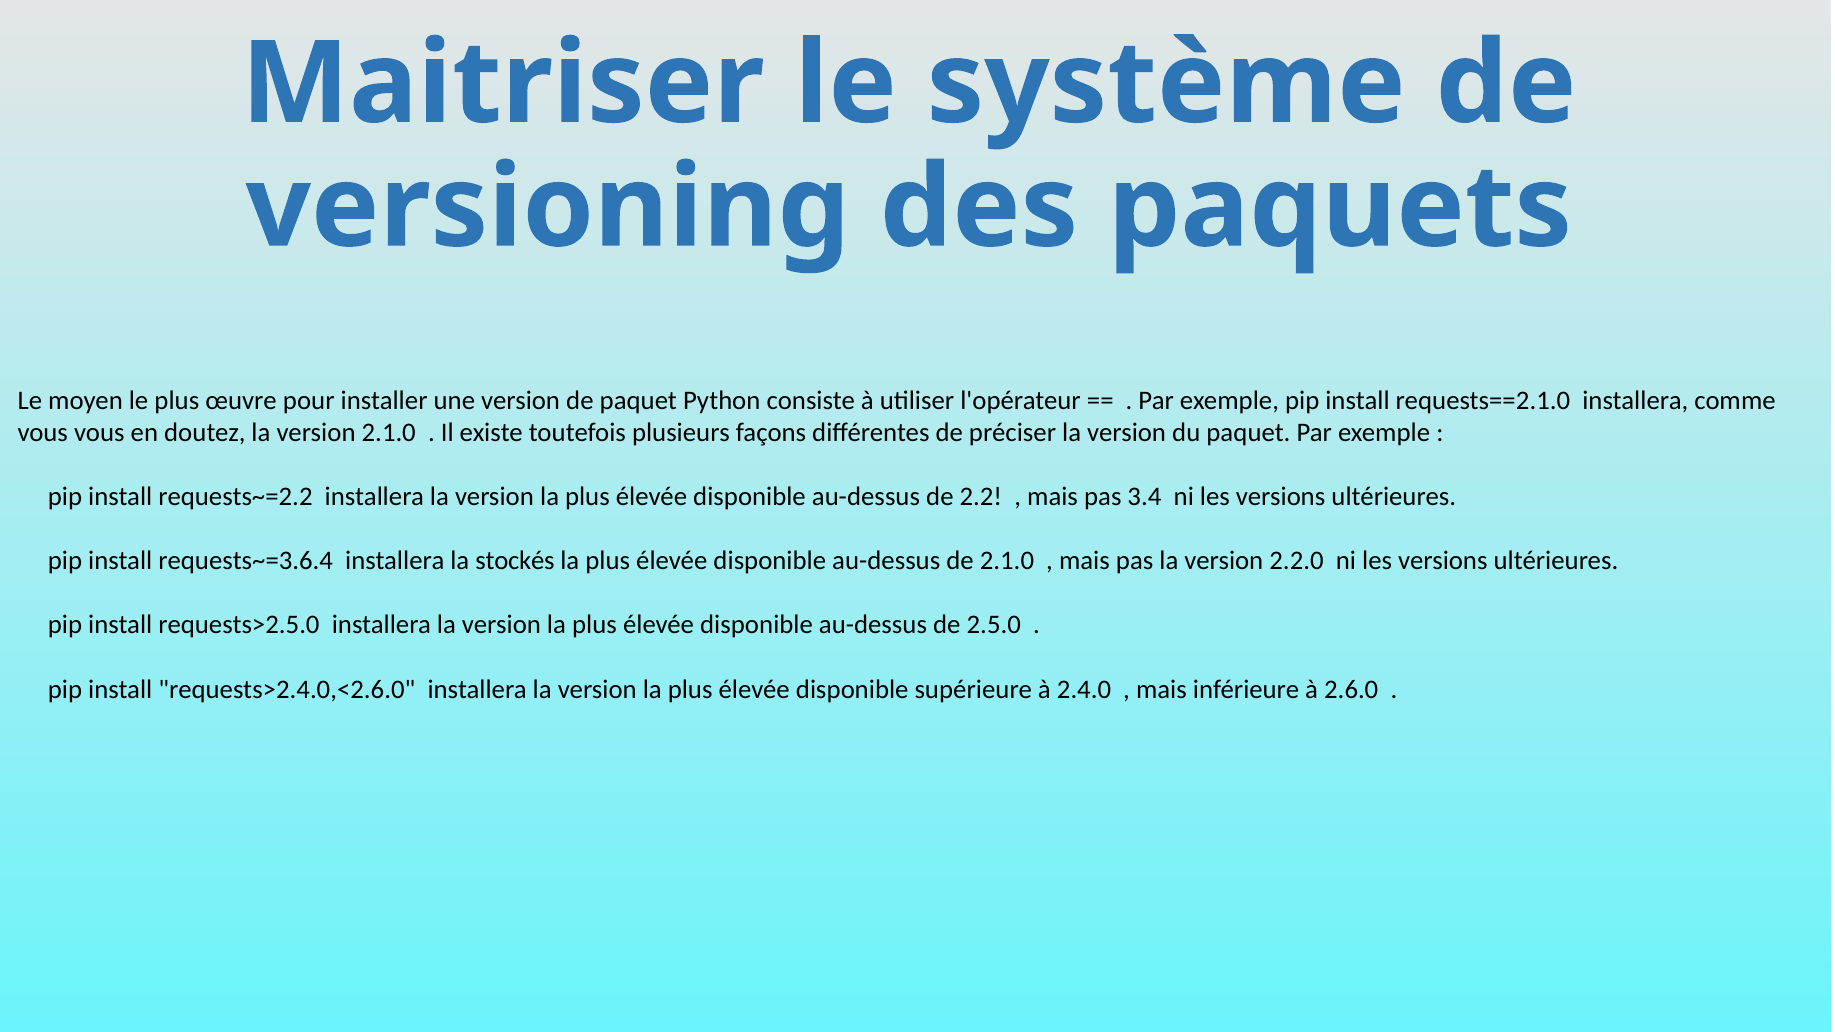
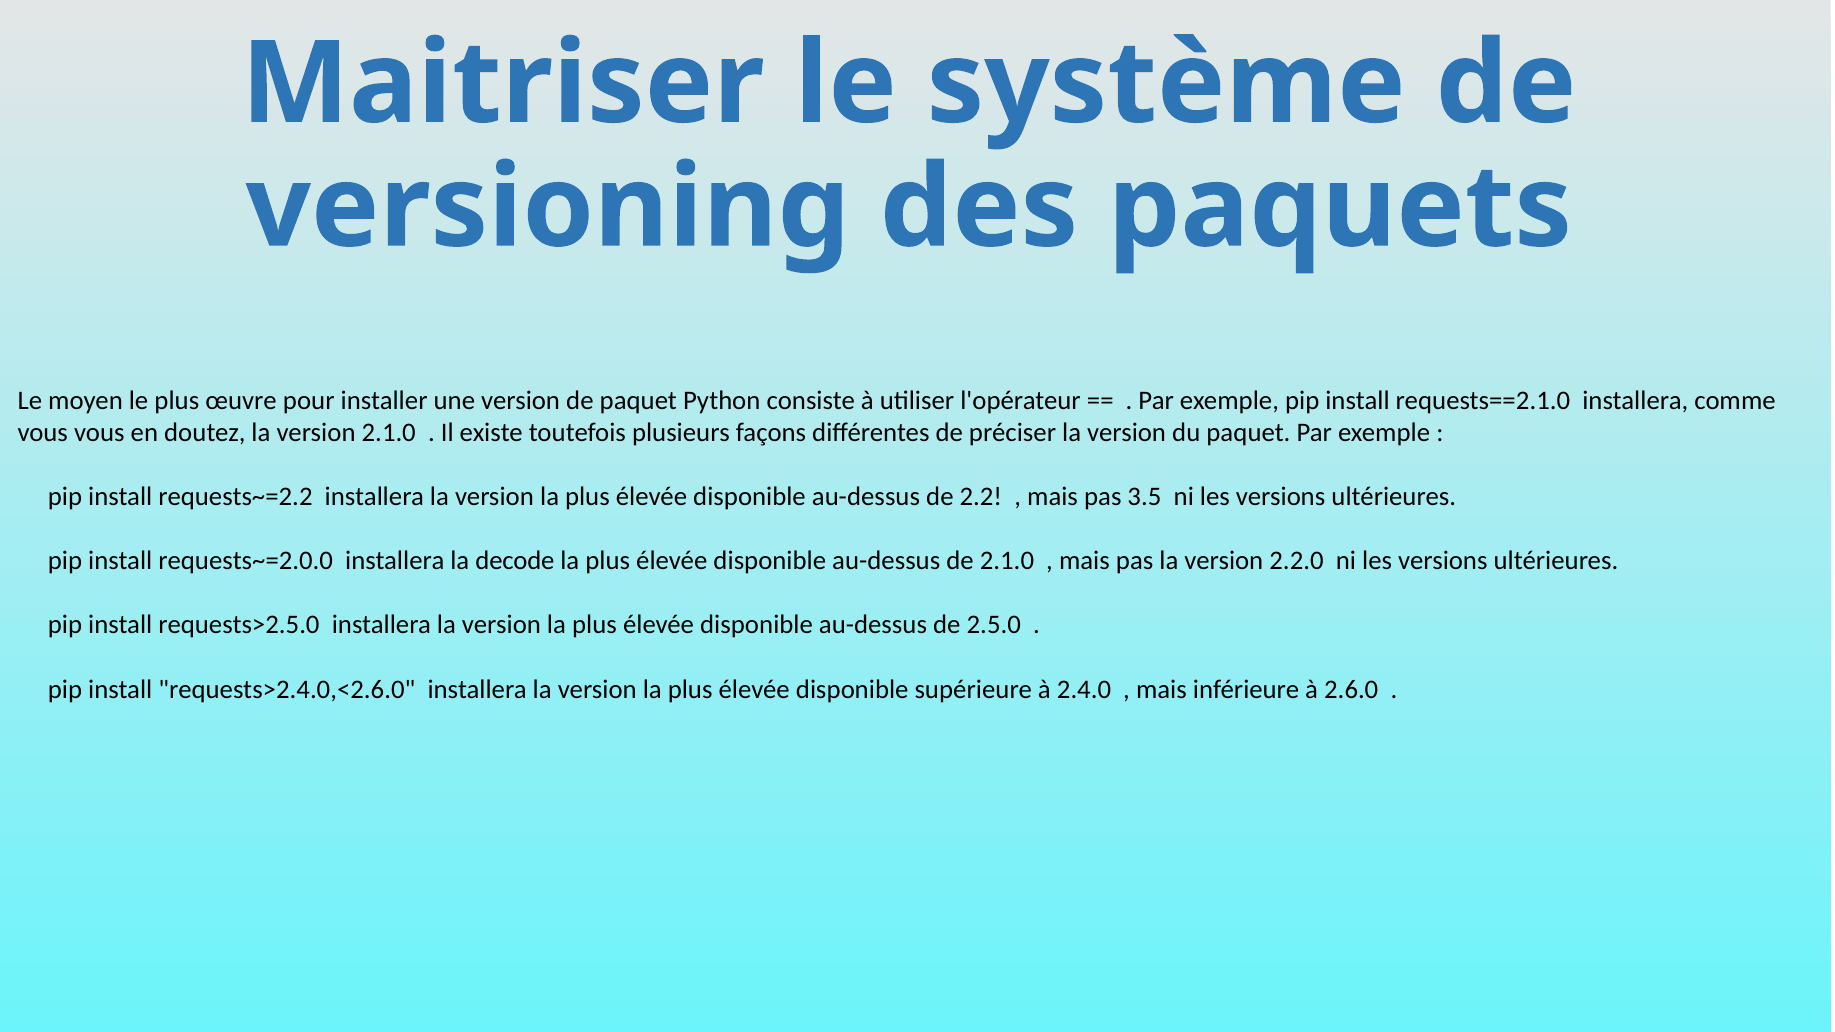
3.4: 3.4 -> 3.5 (1144, 497)
requests~=3.6.4: requests~=3.6.4 -> requests~=2.0.0 (246, 561)
stockés: stockés -> decode (515, 561)
